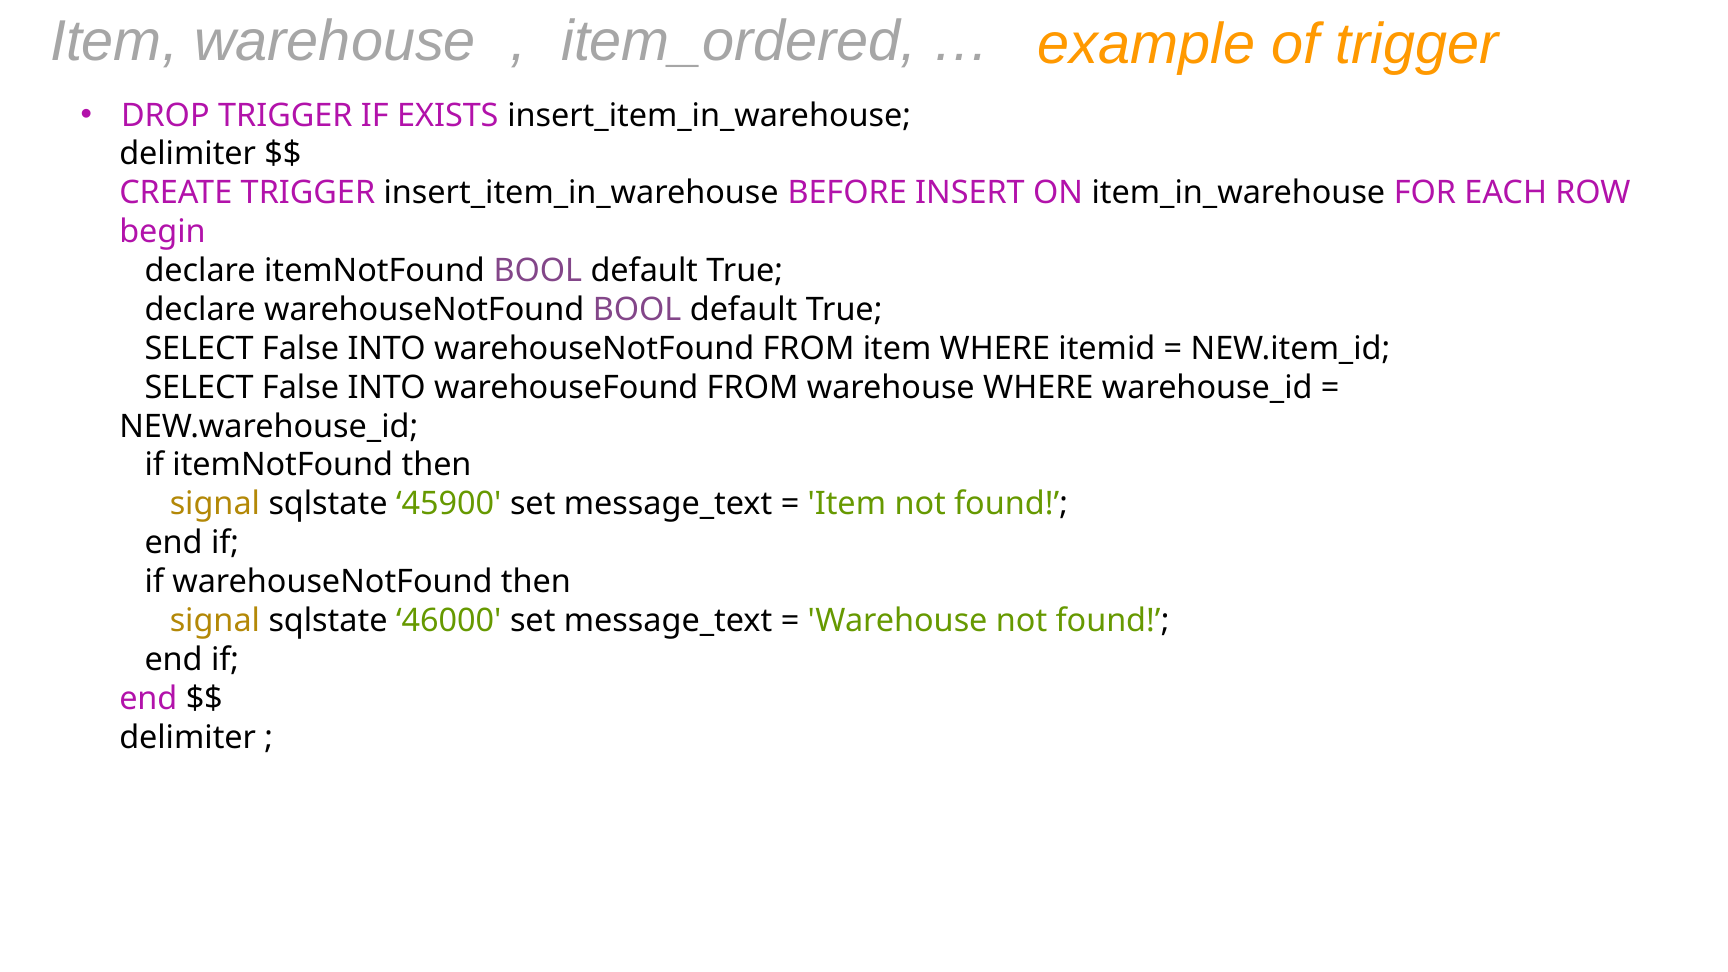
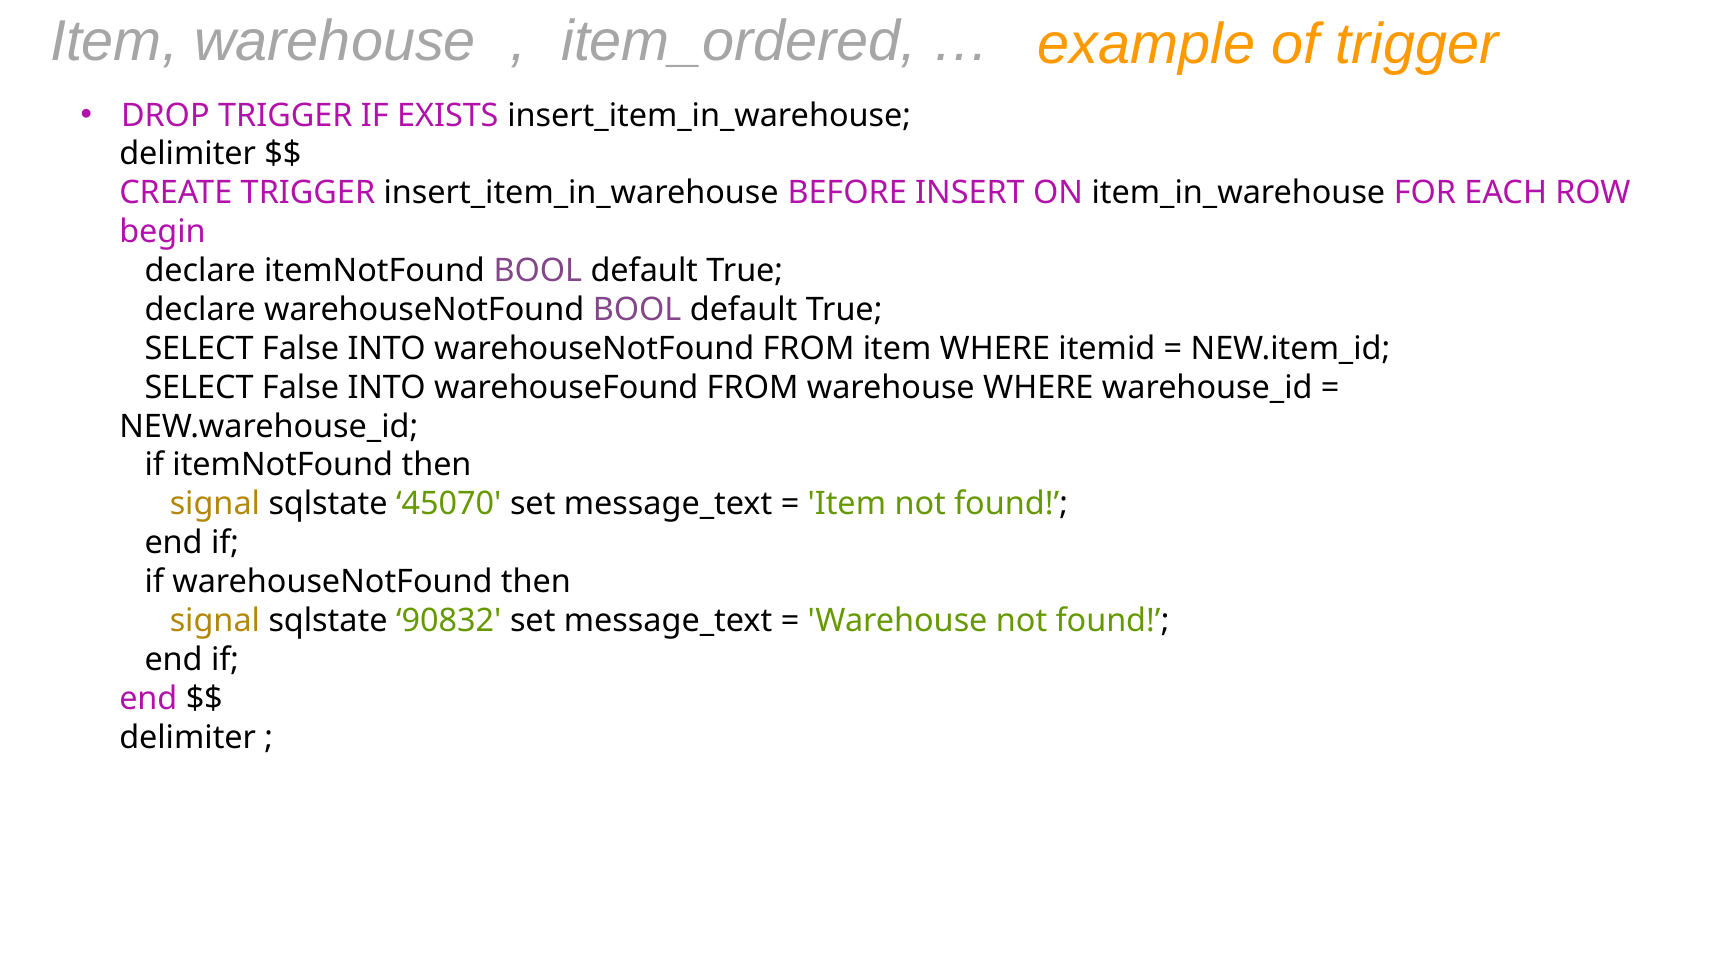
45900: 45900 -> 45070 (449, 504)
46000: 46000 -> 90832 (449, 621)
